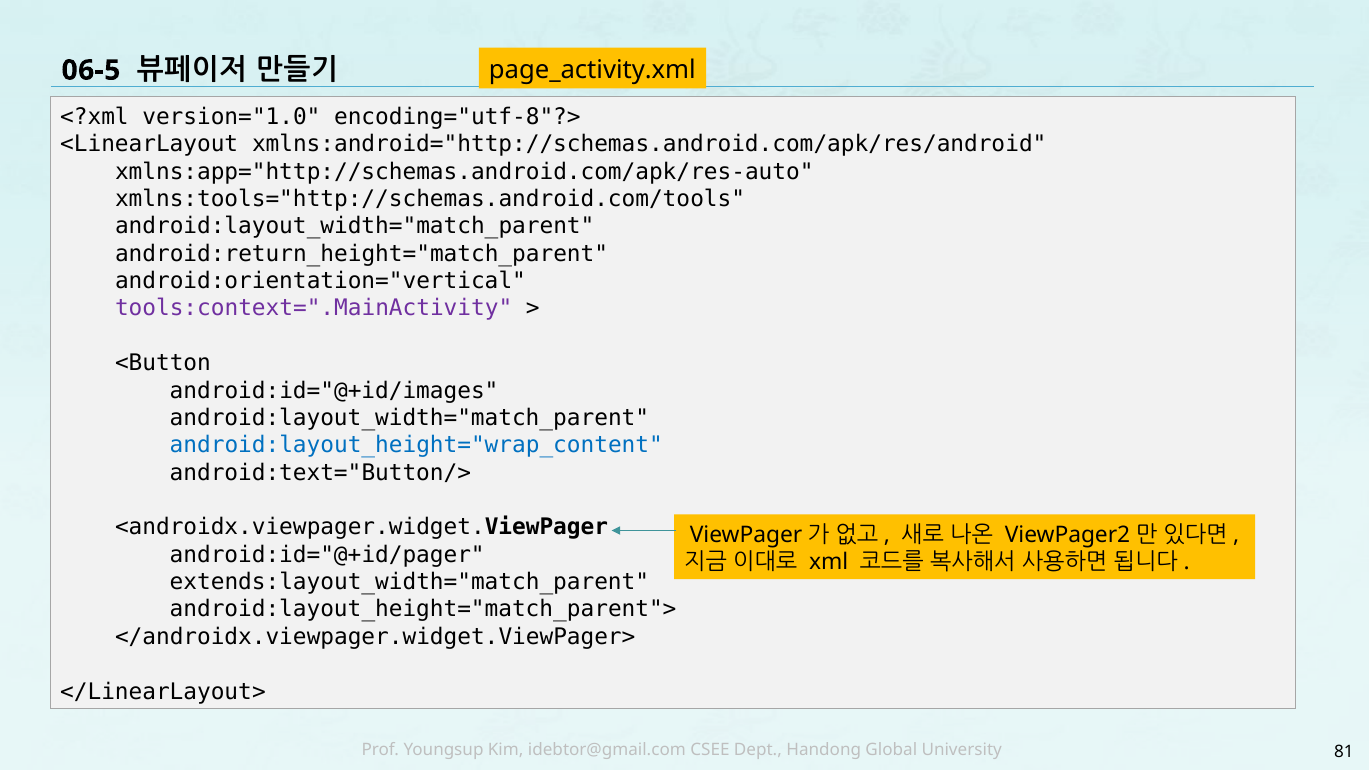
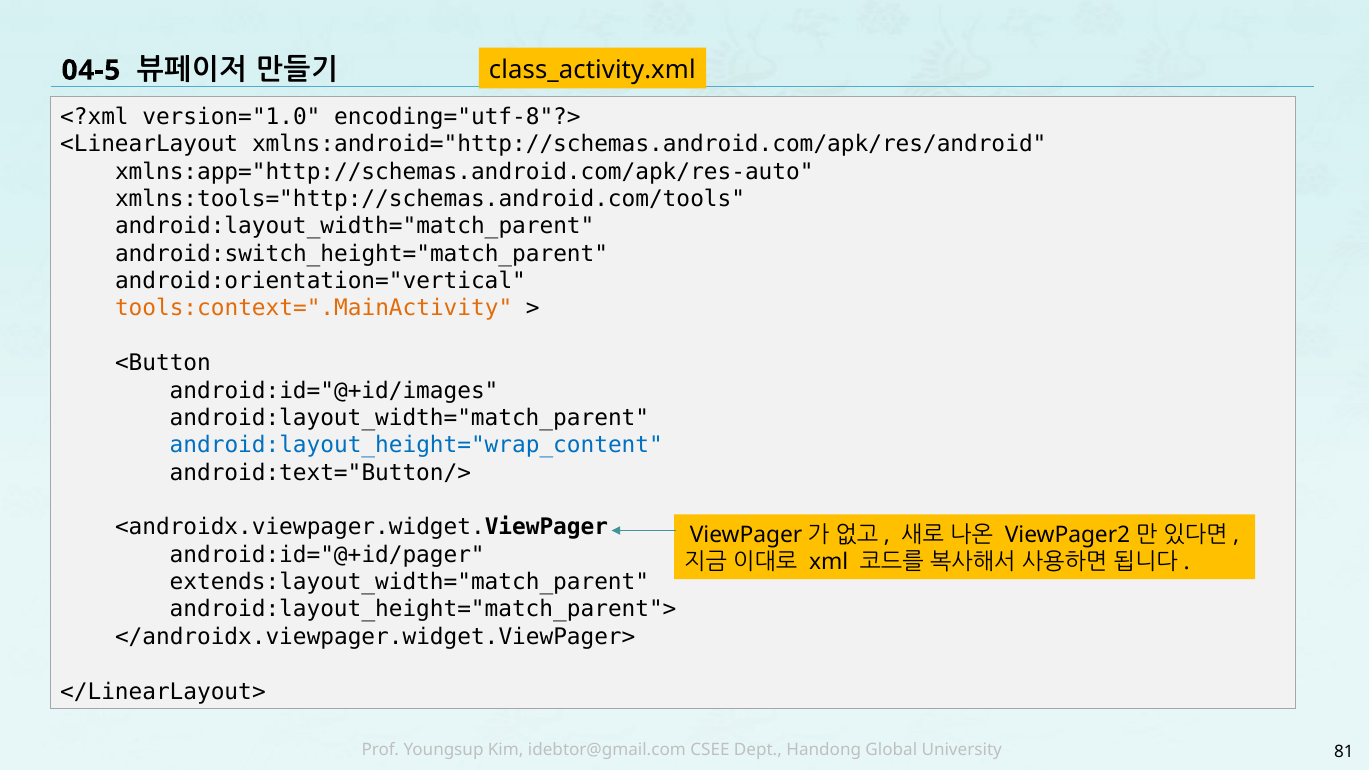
page_activity.xml: page_activity.xml -> class_activity.xml (592, 70)
06-5: 06-5 -> 04-5 (91, 70)
android:return_height="match_parent: android:return_height="match_parent -> android:switch_height="match_parent (362, 254)
tools:context=".MainActivity colour: purple -> orange (314, 308)
